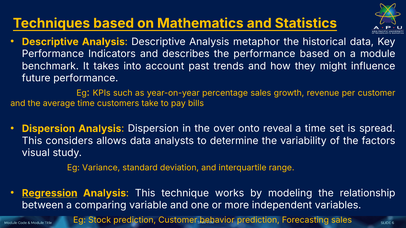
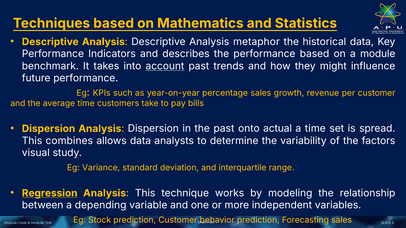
account underline: none -> present (165, 66)
the over: over -> past (224, 129)
reveal: reveal -> actual (278, 129)
considers: considers -> combines (69, 141)
comparing: comparing -> depending (101, 206)
